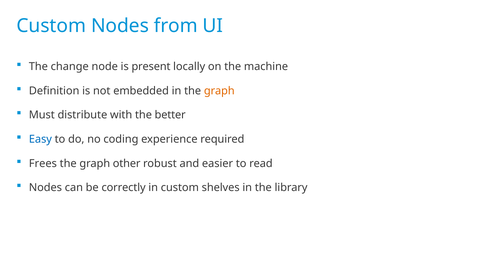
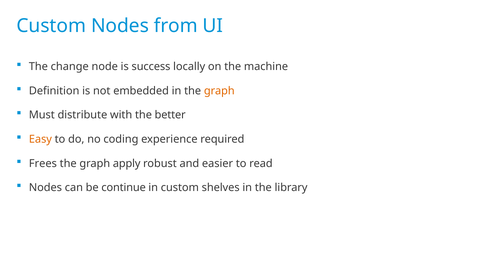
present: present -> success (151, 67)
Easy colour: blue -> orange (40, 139)
other: other -> apply (127, 163)
correctly: correctly -> continue (124, 188)
